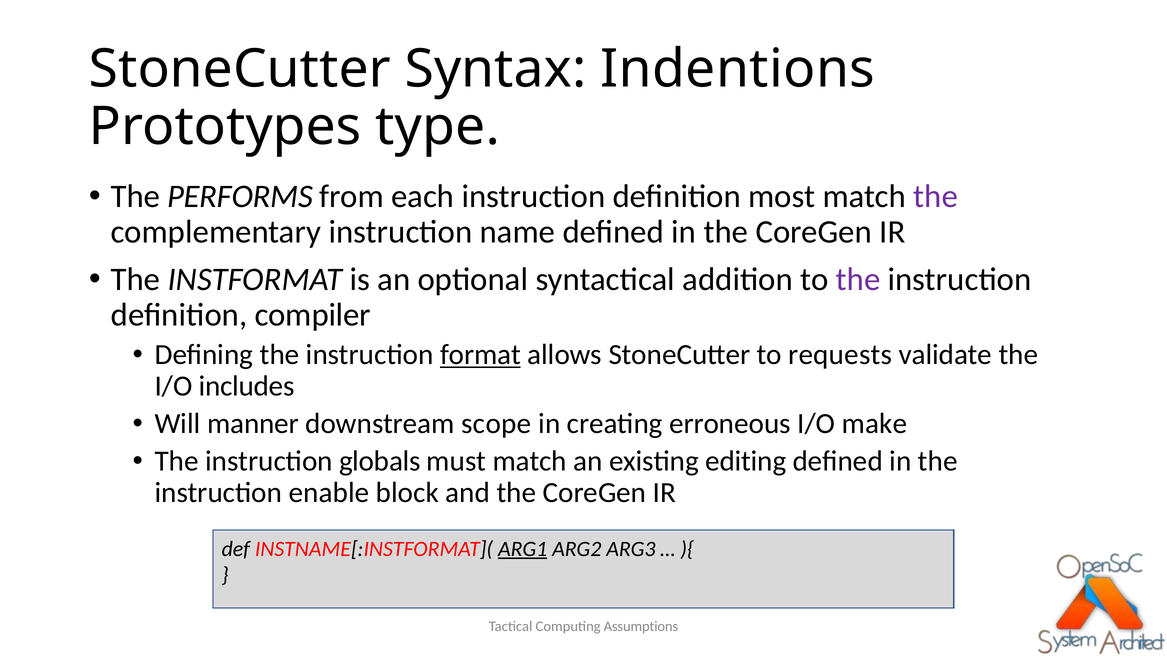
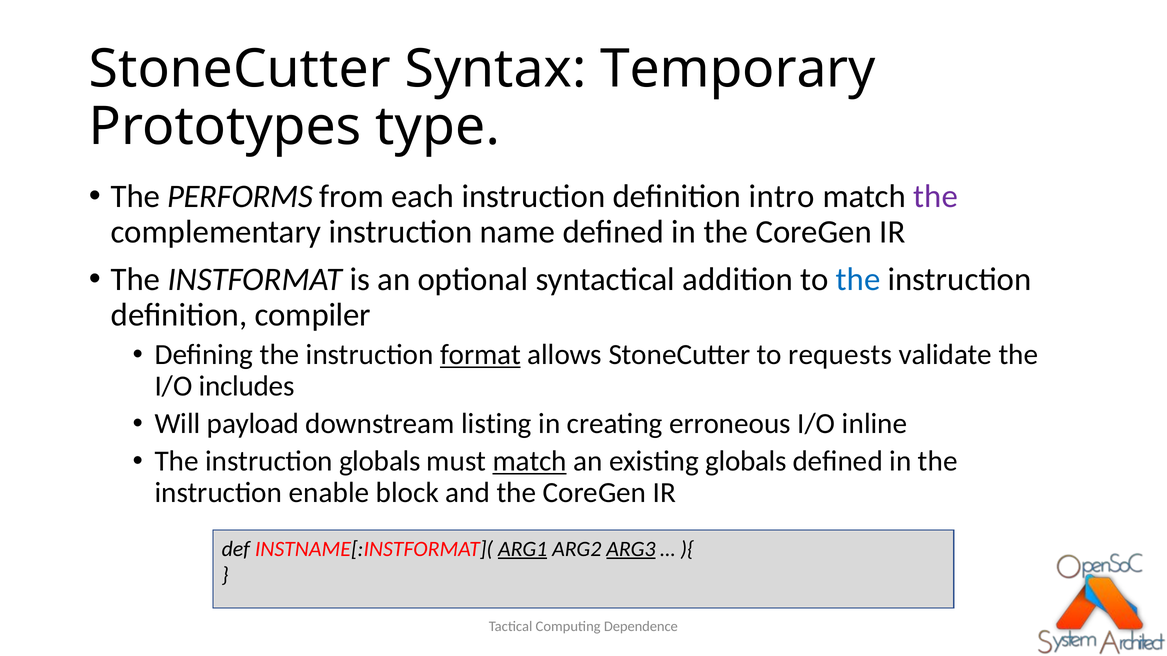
Indentions: Indentions -> Temporary (738, 69)
most: most -> intro (782, 197)
the colour: purple -> blue (858, 280)
manner: manner -> payload (253, 424)
scope: scope -> listing (496, 424)
make: make -> inline (875, 424)
match underline: none -> present (530, 462)
existing editing: editing -> globals (746, 462)
ARG3 underline: none -> present (631, 549)
Assumptions: Assumptions -> Dependence (641, 627)
